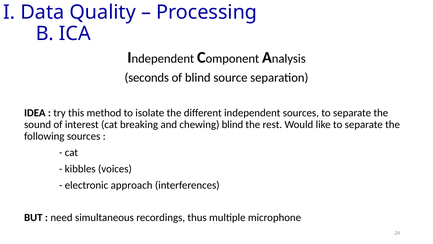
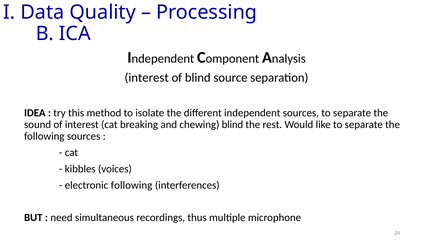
seconds: seconds -> interest (147, 77)
electronic approach: approach -> following (132, 185)
